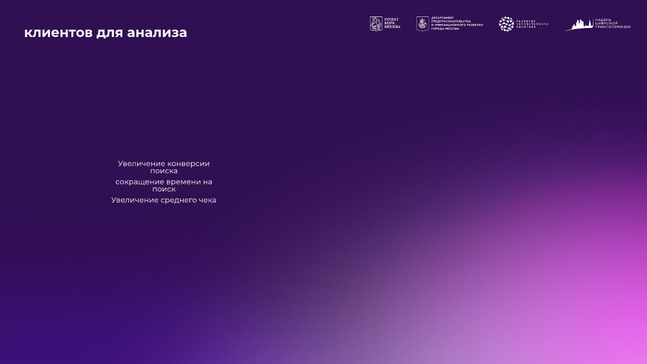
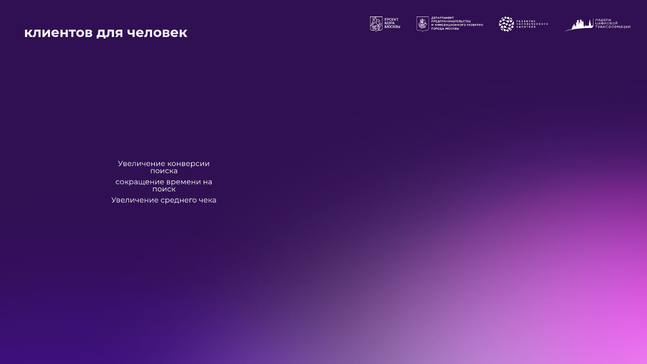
анализа: анализа -> человек (157, 32)
